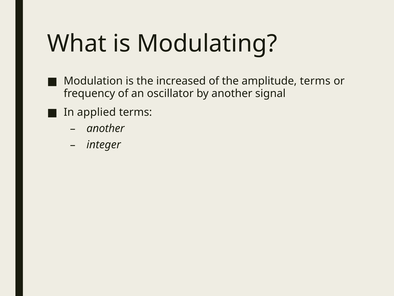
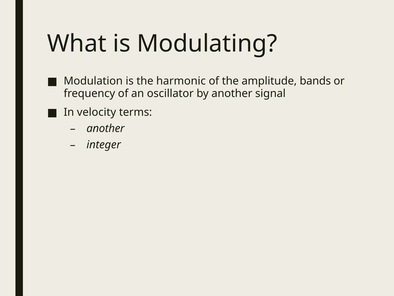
increased: increased -> harmonic (181, 81)
amplitude terms: terms -> bands (315, 81)
applied: applied -> velocity (97, 112)
